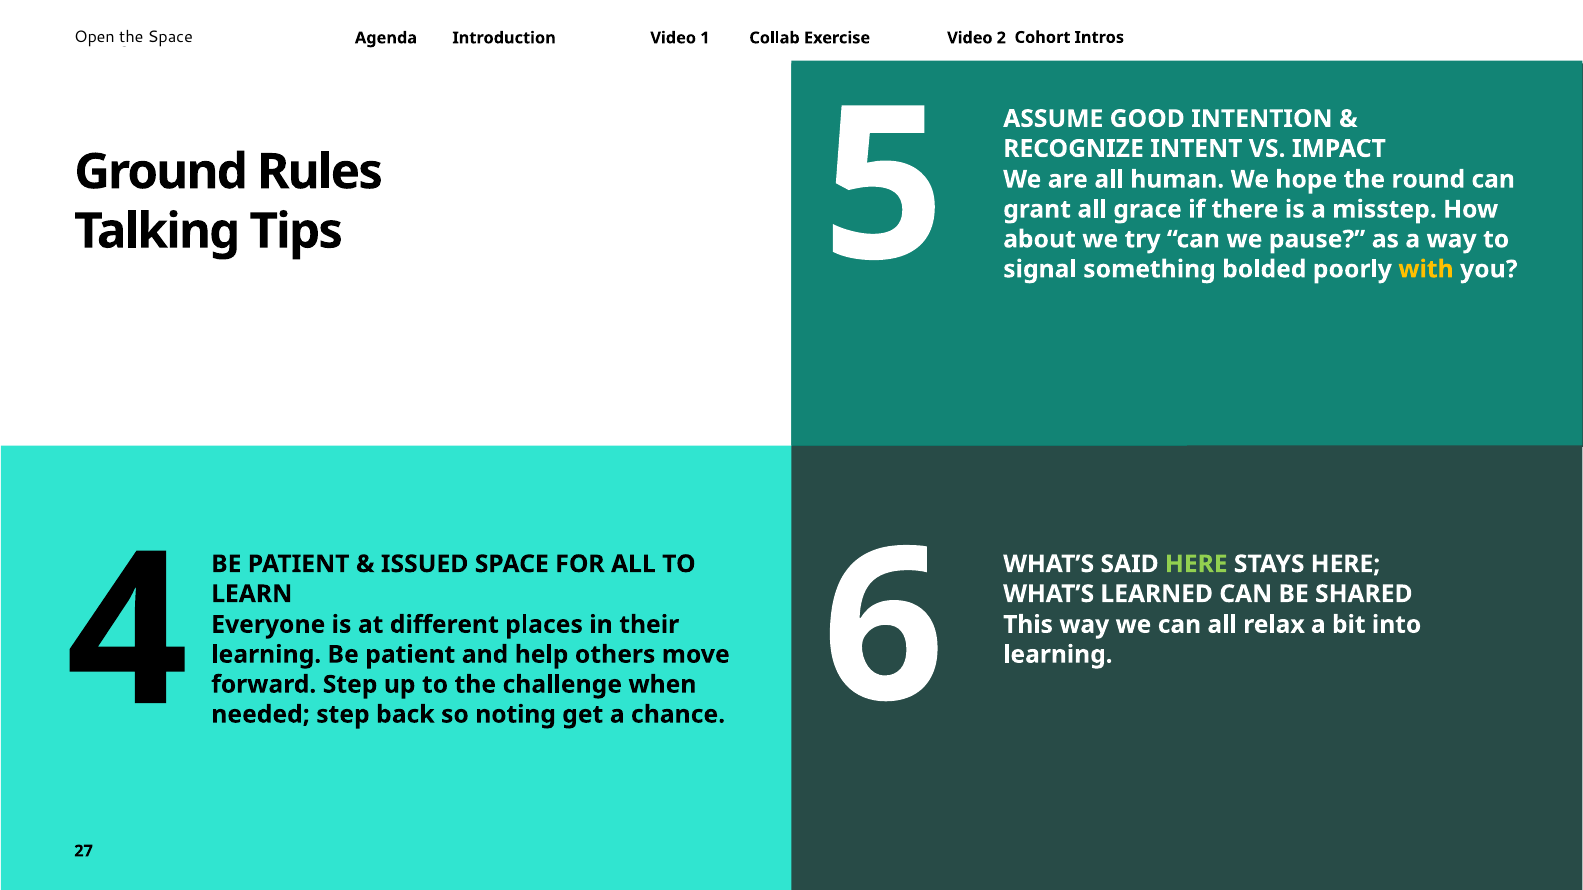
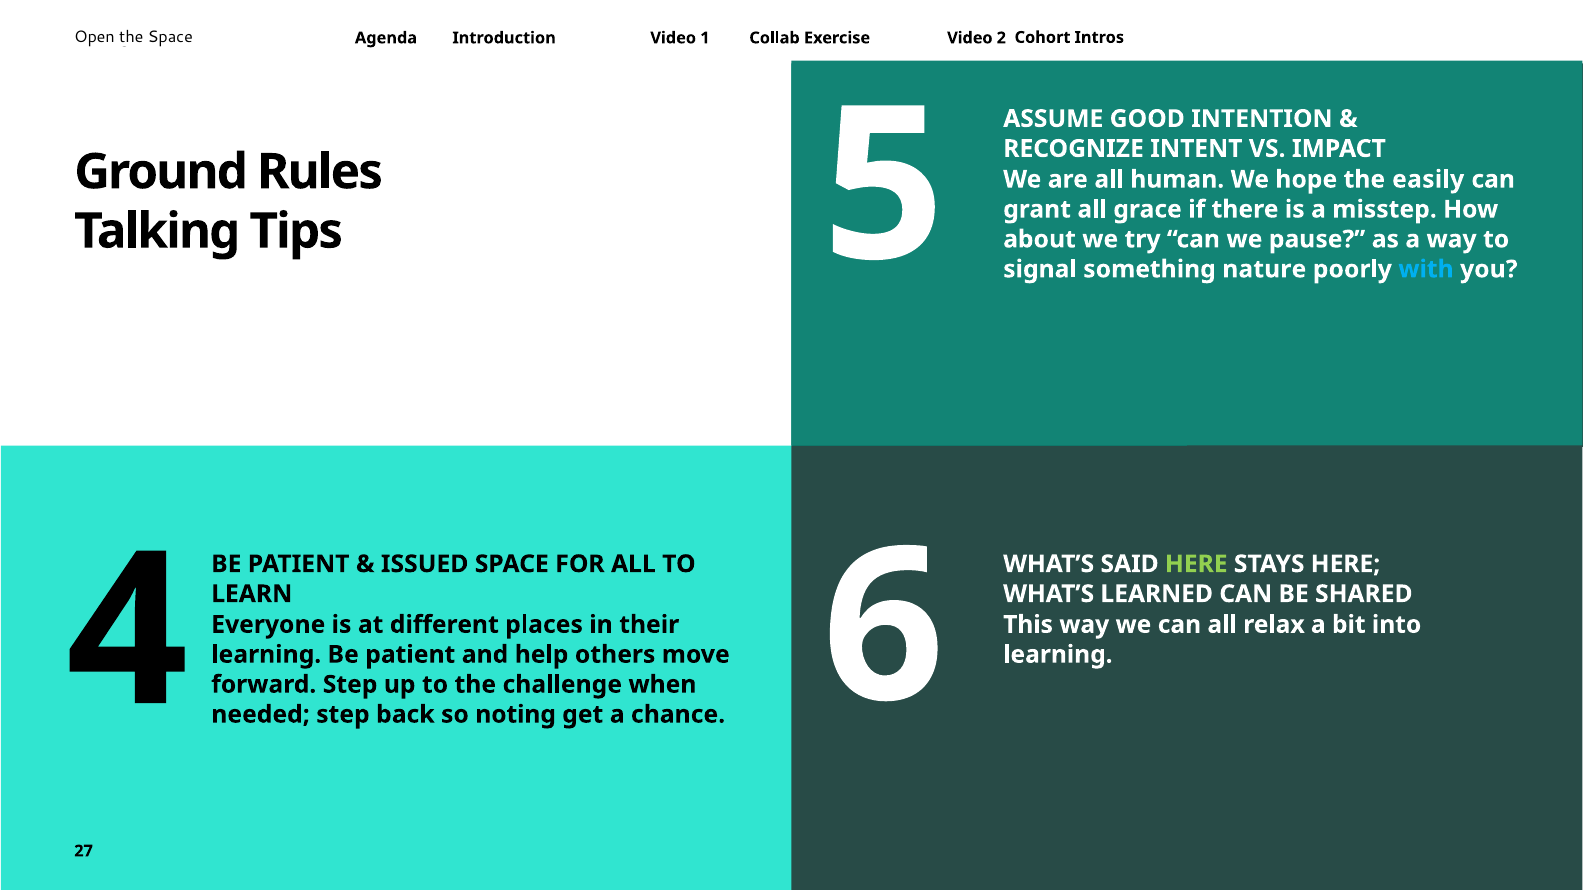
round: round -> easily (1428, 180)
bolded: bolded -> nature (1264, 269)
with colour: yellow -> light blue (1426, 269)
